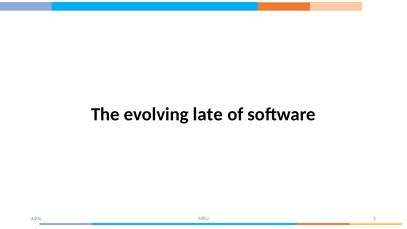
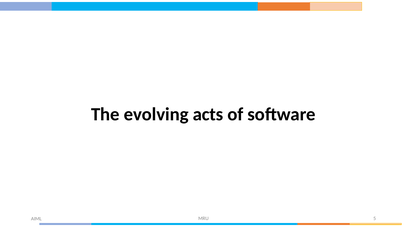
late: late -> acts (208, 114)
